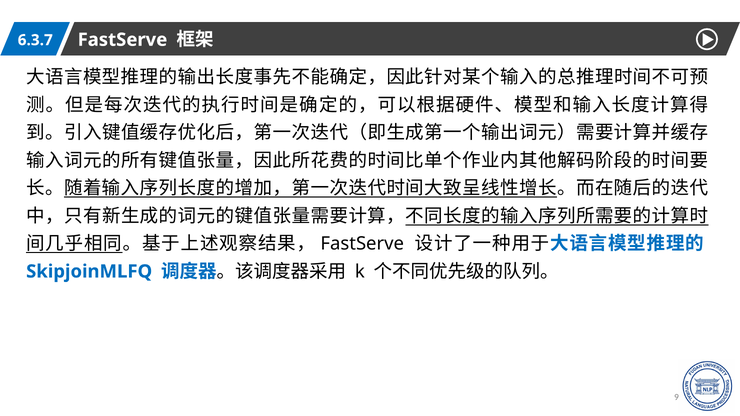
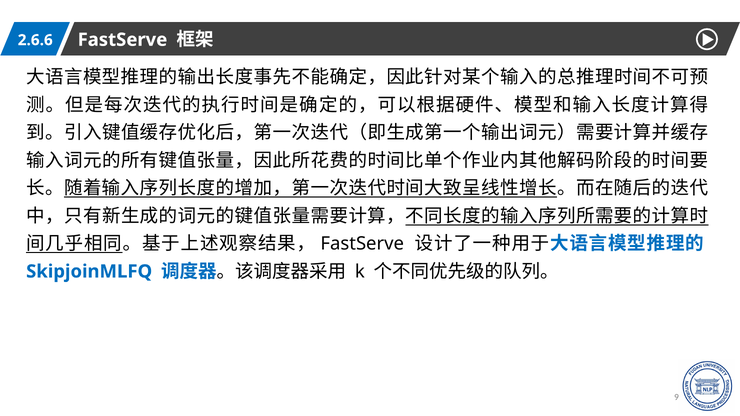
6.3.7: 6.3.7 -> 2.6.6 (35, 40)
